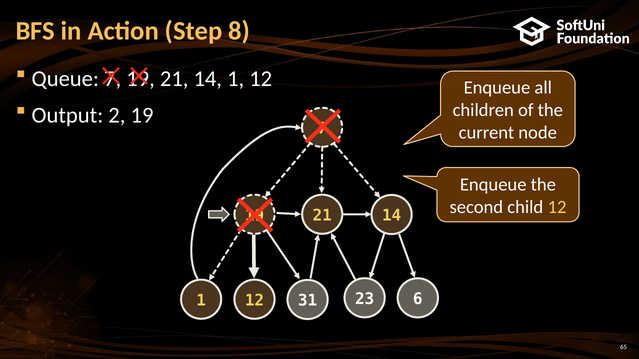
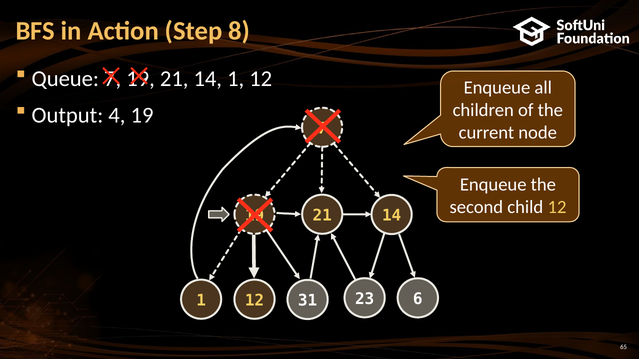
2: 2 -> 4 (117, 115)
